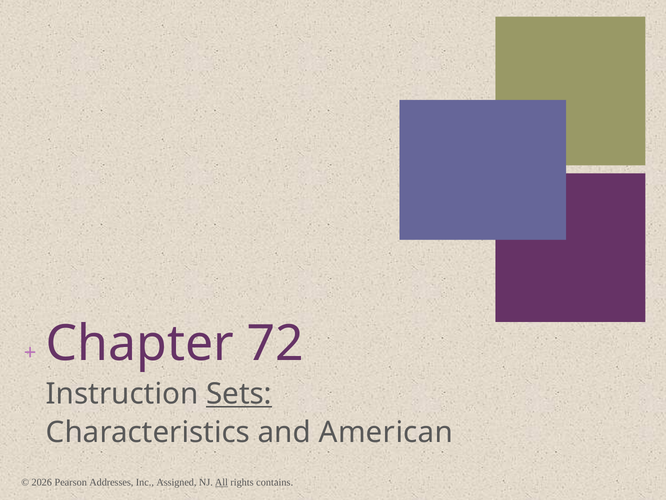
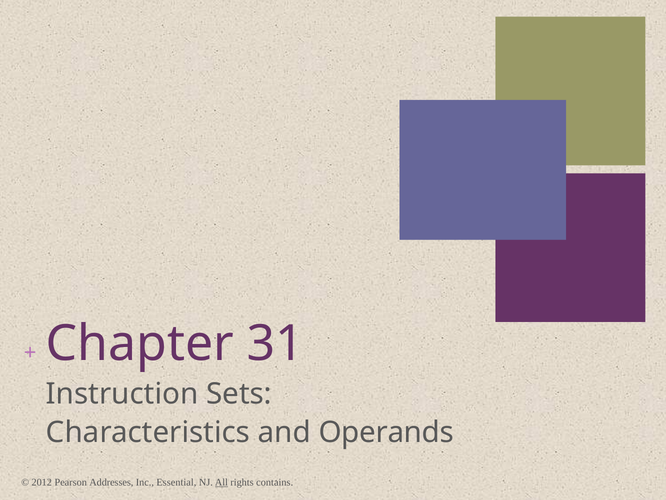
72: 72 -> 31 (275, 344)
Sets underline: present -> none (239, 394)
American: American -> Operands (386, 432)
2026: 2026 -> 2012 (42, 482)
Assigned: Assigned -> Essential (176, 482)
